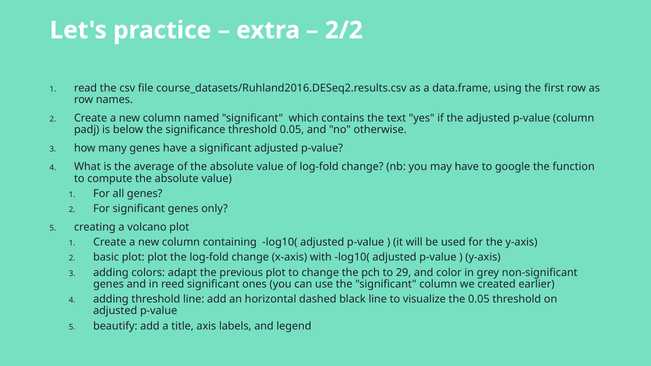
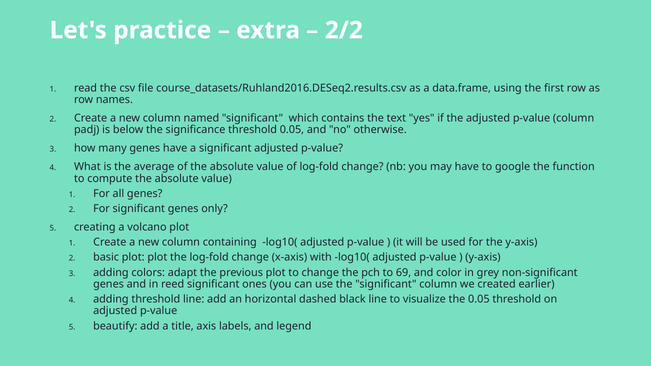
29: 29 -> 69 (404, 273)
